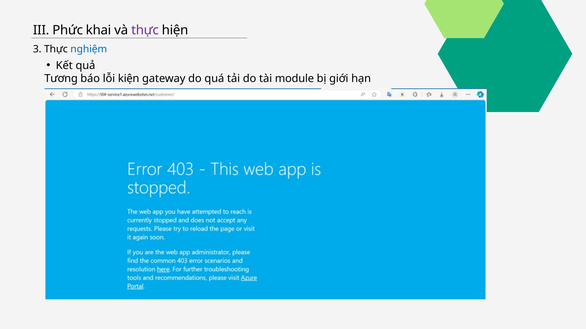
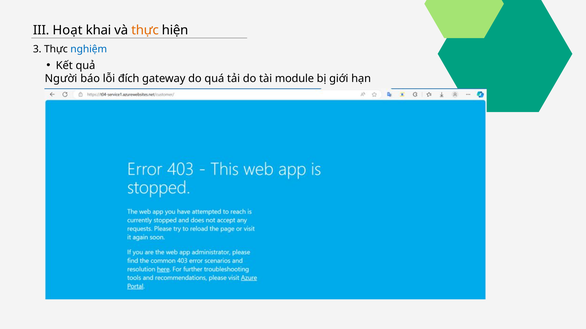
Phức: Phức -> Hoạt (68, 30)
thực colour: purple -> orange (145, 30)
Tương: Tương -> Người (61, 79)
kiện: kiện -> đích (129, 79)
